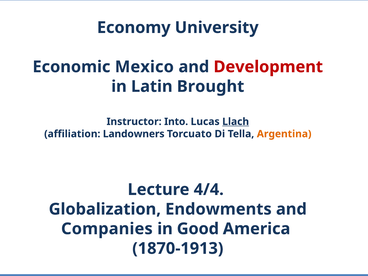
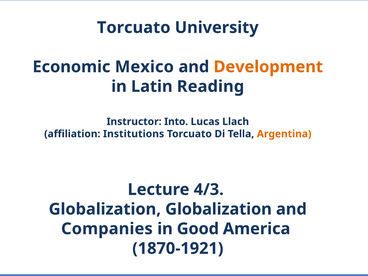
Economy: Economy -> Torcuato (134, 28)
Development colour: red -> orange (268, 67)
Brought: Brought -> Reading (211, 86)
Llach underline: present -> none (236, 122)
Landowners: Landowners -> Institutions (134, 134)
4/4: 4/4 -> 4/3 (209, 190)
Globalization Endowments: Endowments -> Globalization (219, 209)
1870-1913: 1870-1913 -> 1870-1921 (178, 248)
